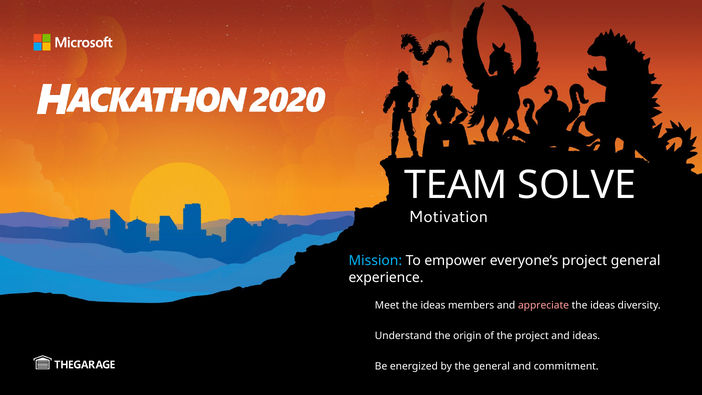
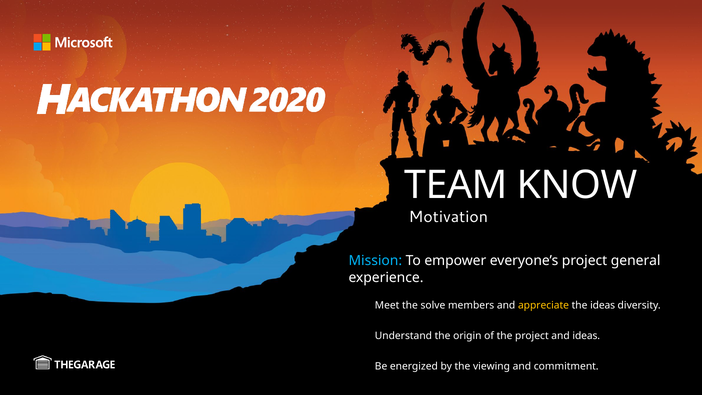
SOLVE: SOLVE -> KNOW (577, 185)
Meet the ideas: ideas -> solve (433, 305)
appreciate colour: pink -> yellow (543, 305)
the general: general -> viewing (492, 366)
